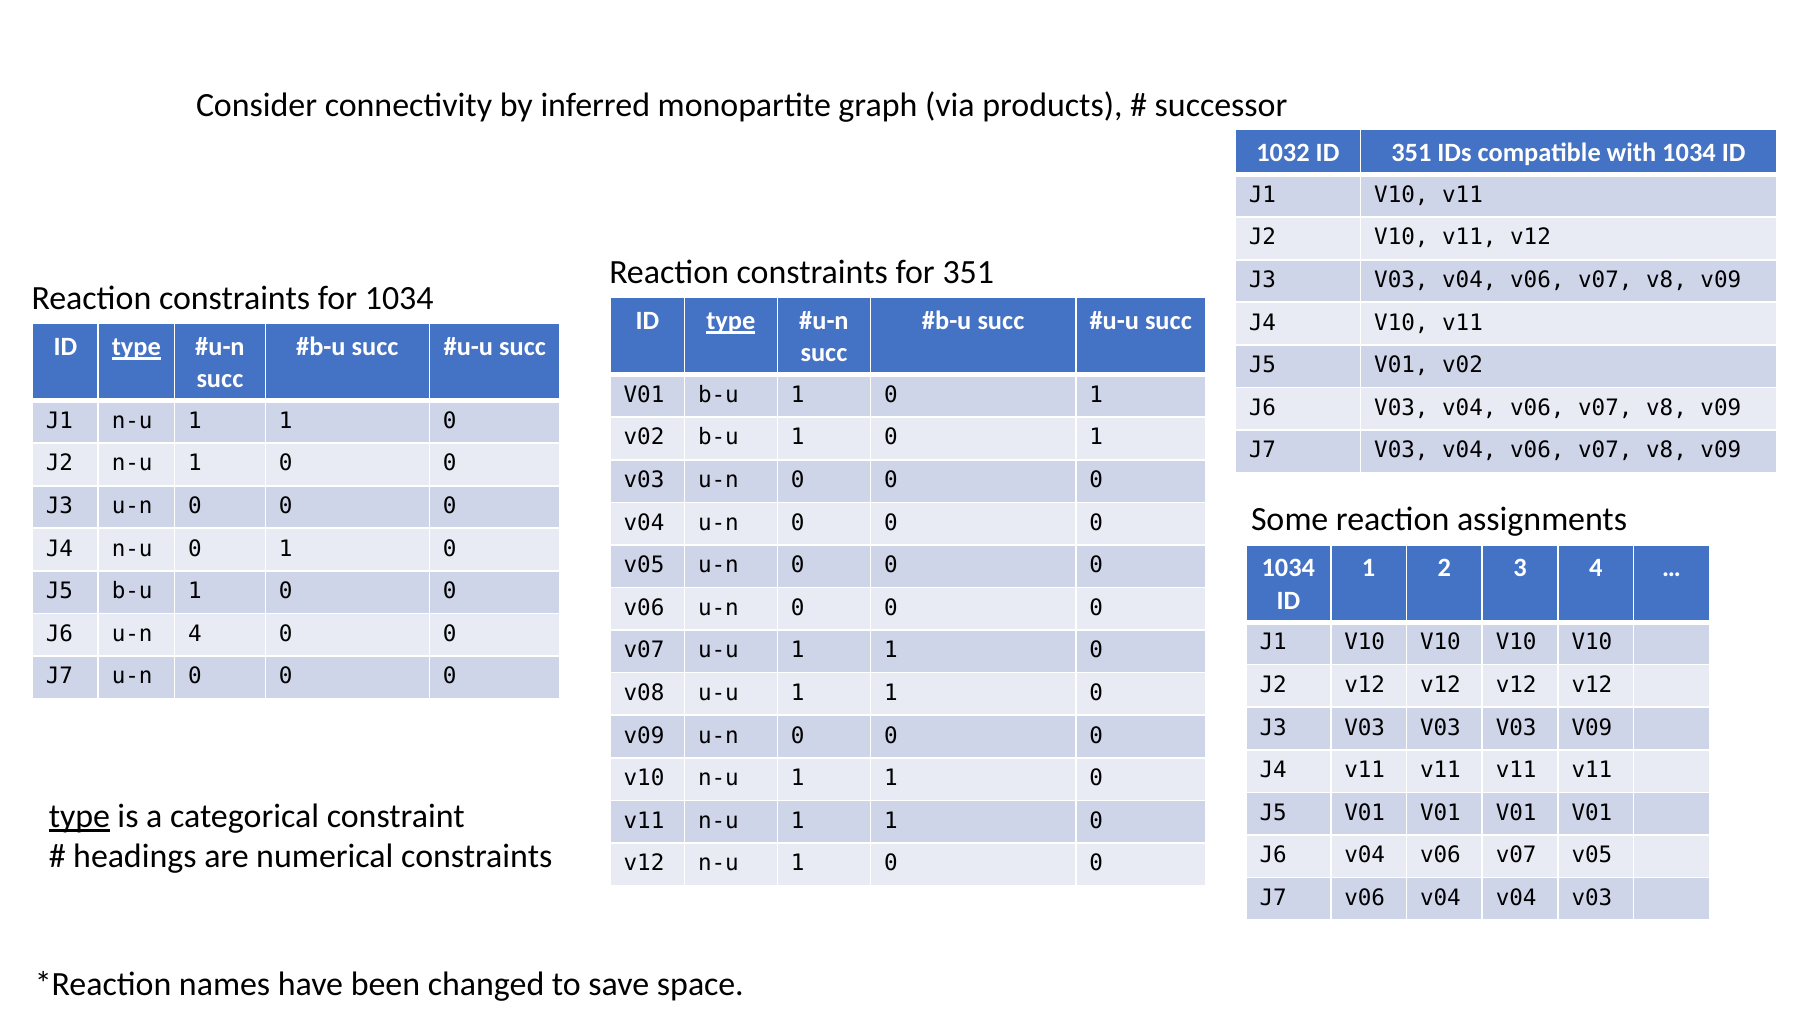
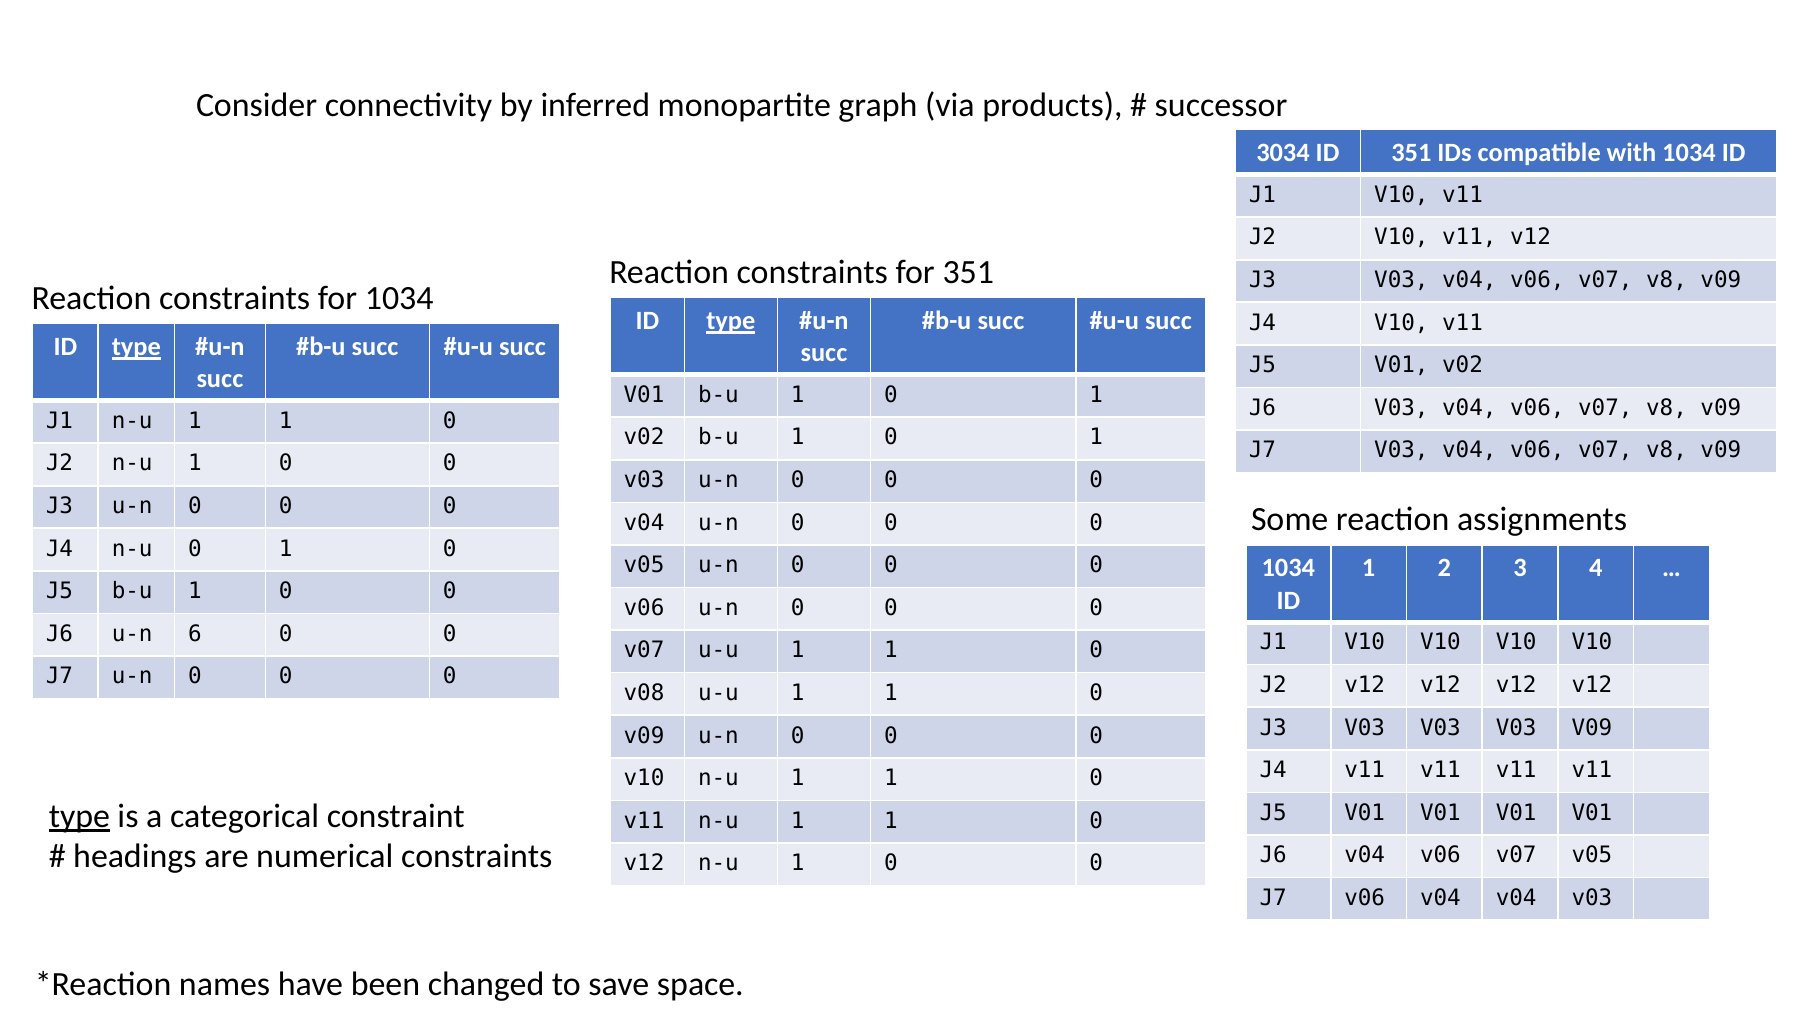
1032: 1032 -> 3034 (1283, 152)
u-n 4: 4 -> 6 (195, 634)
